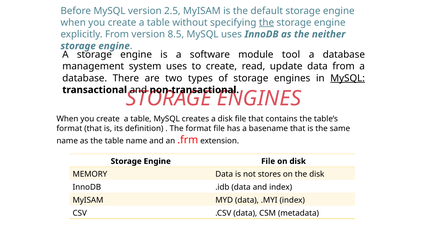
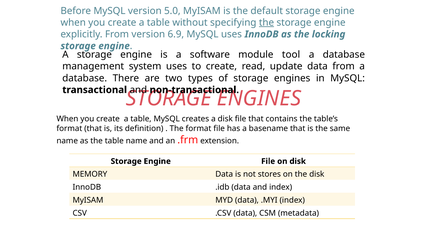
2.5: 2.5 -> 5.0 (172, 11)
8.5: 8.5 -> 6.9 (176, 34)
neither: neither -> locking (329, 34)
MySQL underline: present -> none (348, 78)
